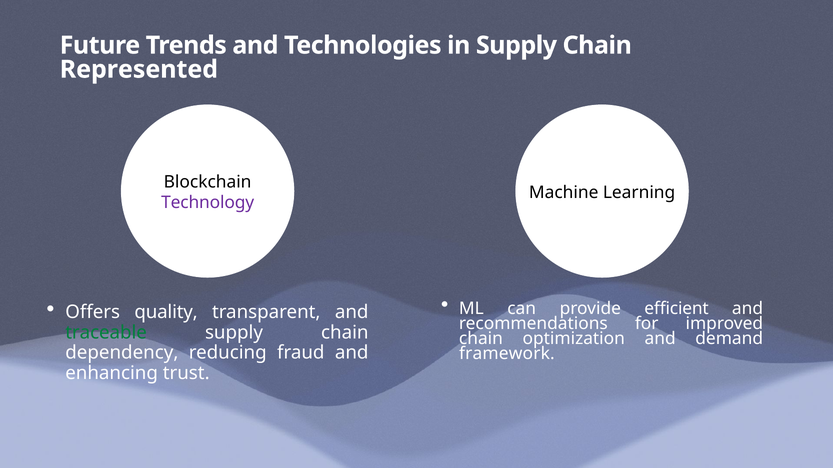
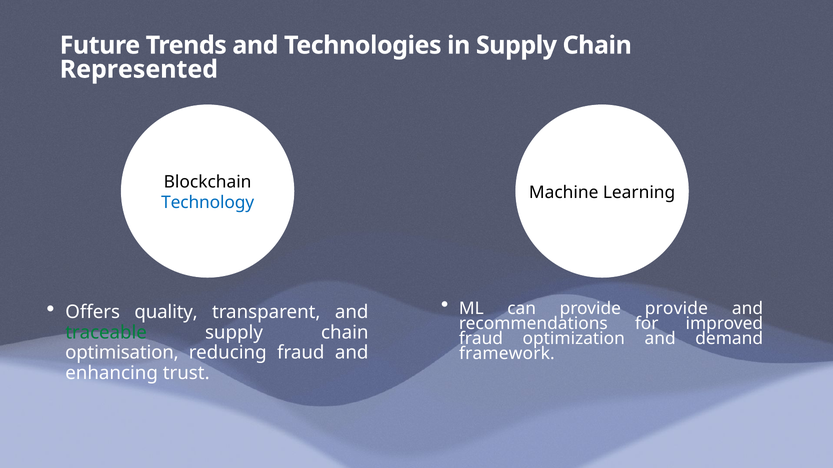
Technology colour: purple -> blue (208, 203)
provide efficient: efficient -> provide (676, 309)
chain: chain -> fraud (481, 339)
dependency: dependency -> optimisation (122, 353)
